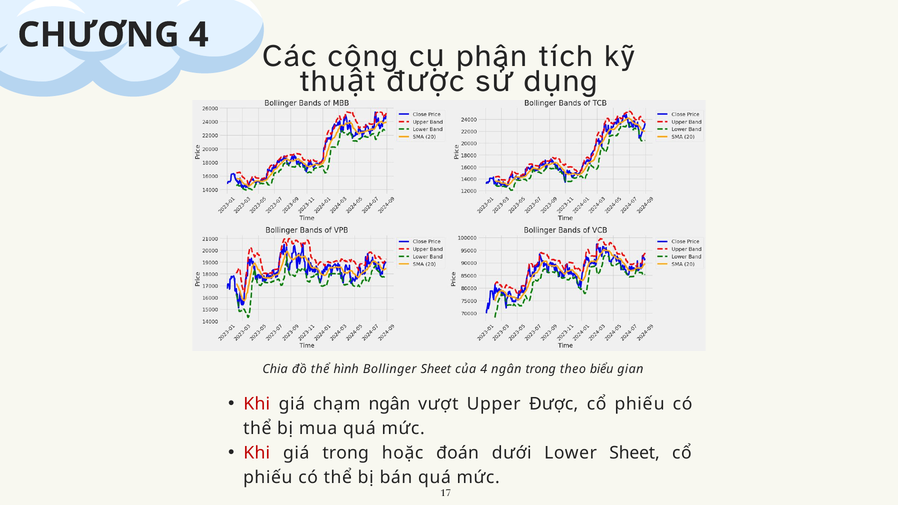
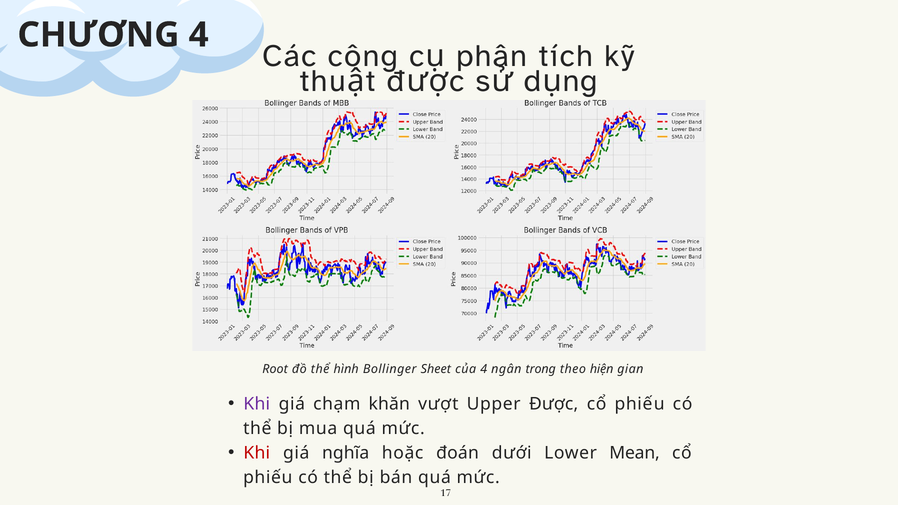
Chia: Chia -> Root (275, 369)
biểu: biểu -> hiện (602, 369)
Khi colour: red -> purple (257, 404)
chạm ngân: ngân -> khăn (389, 404)
giá trong: trong -> nghĩa (346, 453)
Lower Sheet: Sheet -> Mean (635, 453)
